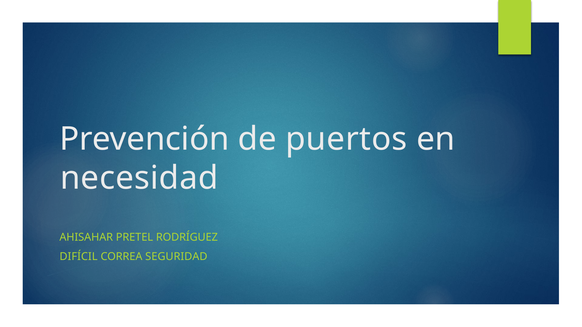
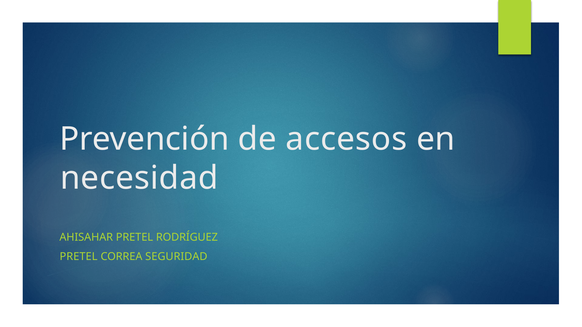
puertos: puertos -> accesos (346, 139)
DIFÍCIL: DIFÍCIL -> PRETEL (79, 257)
